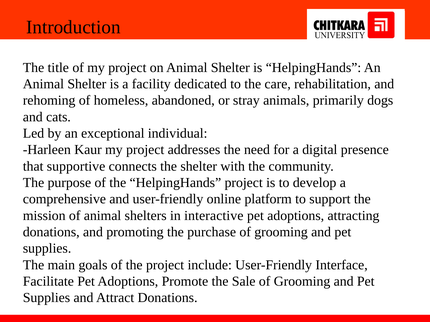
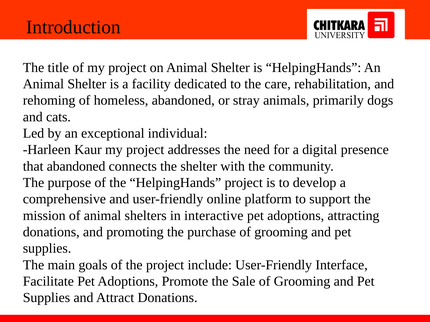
that supportive: supportive -> abandoned (76, 166)
